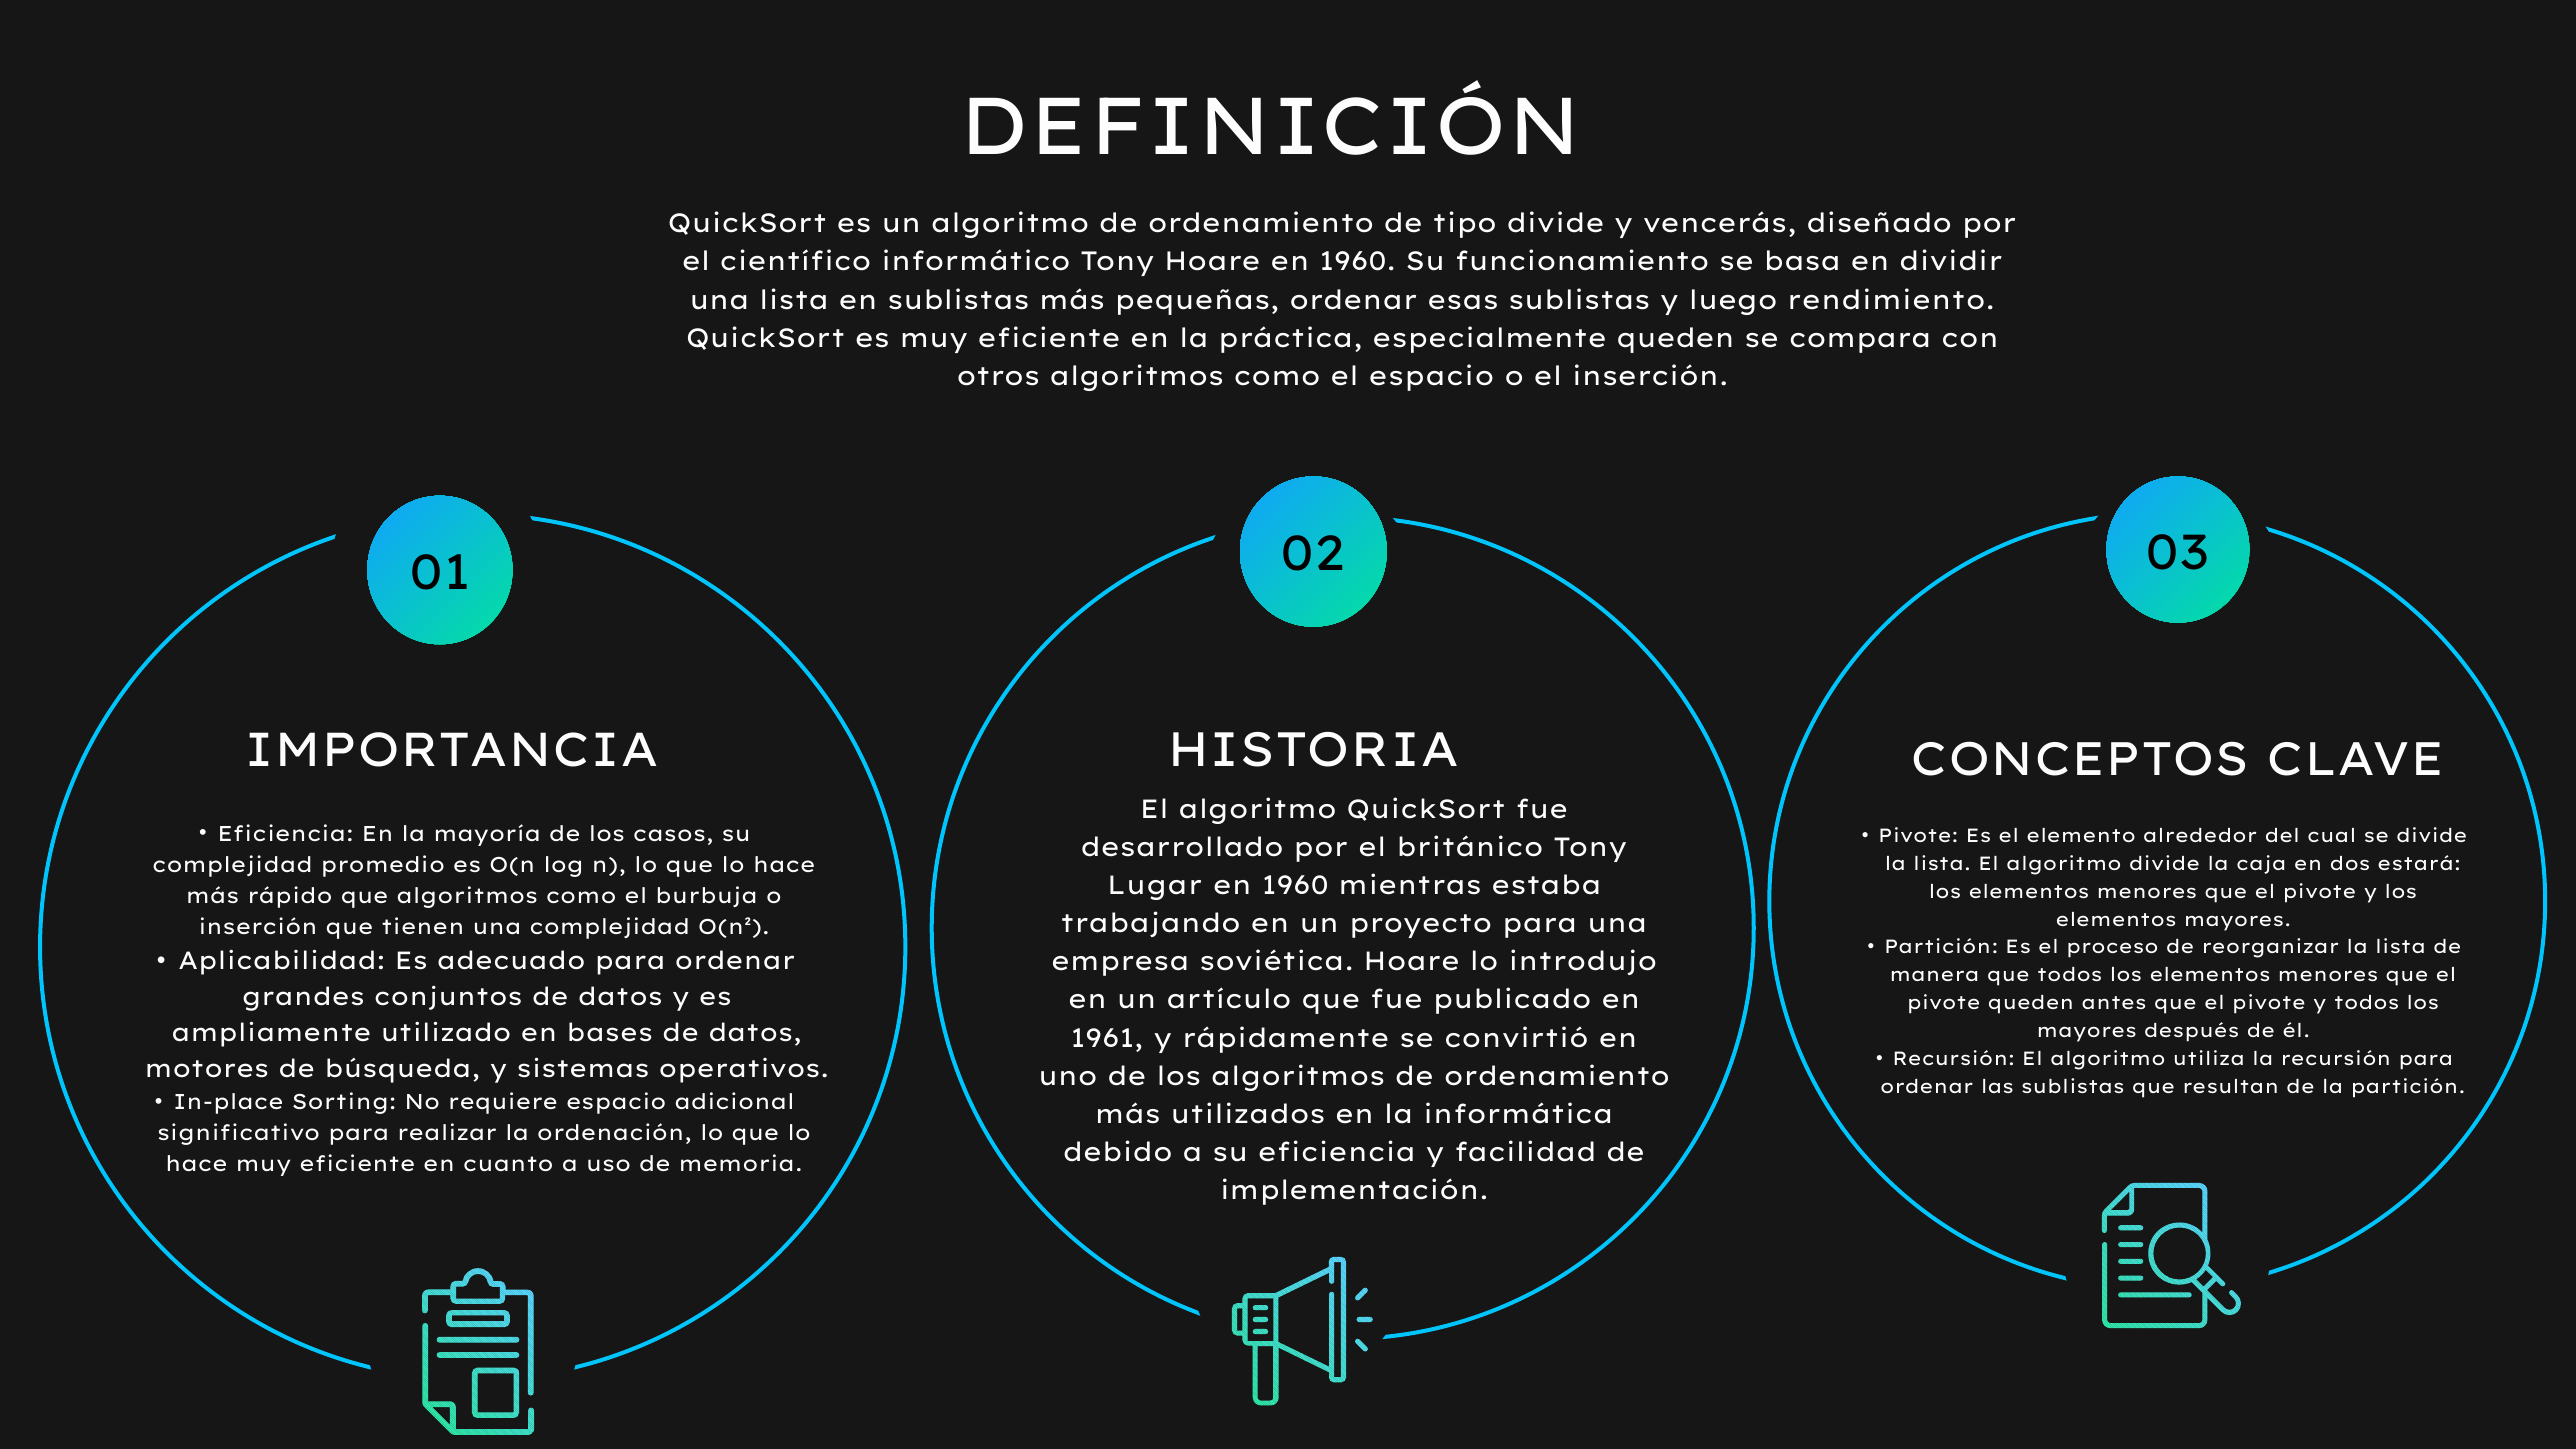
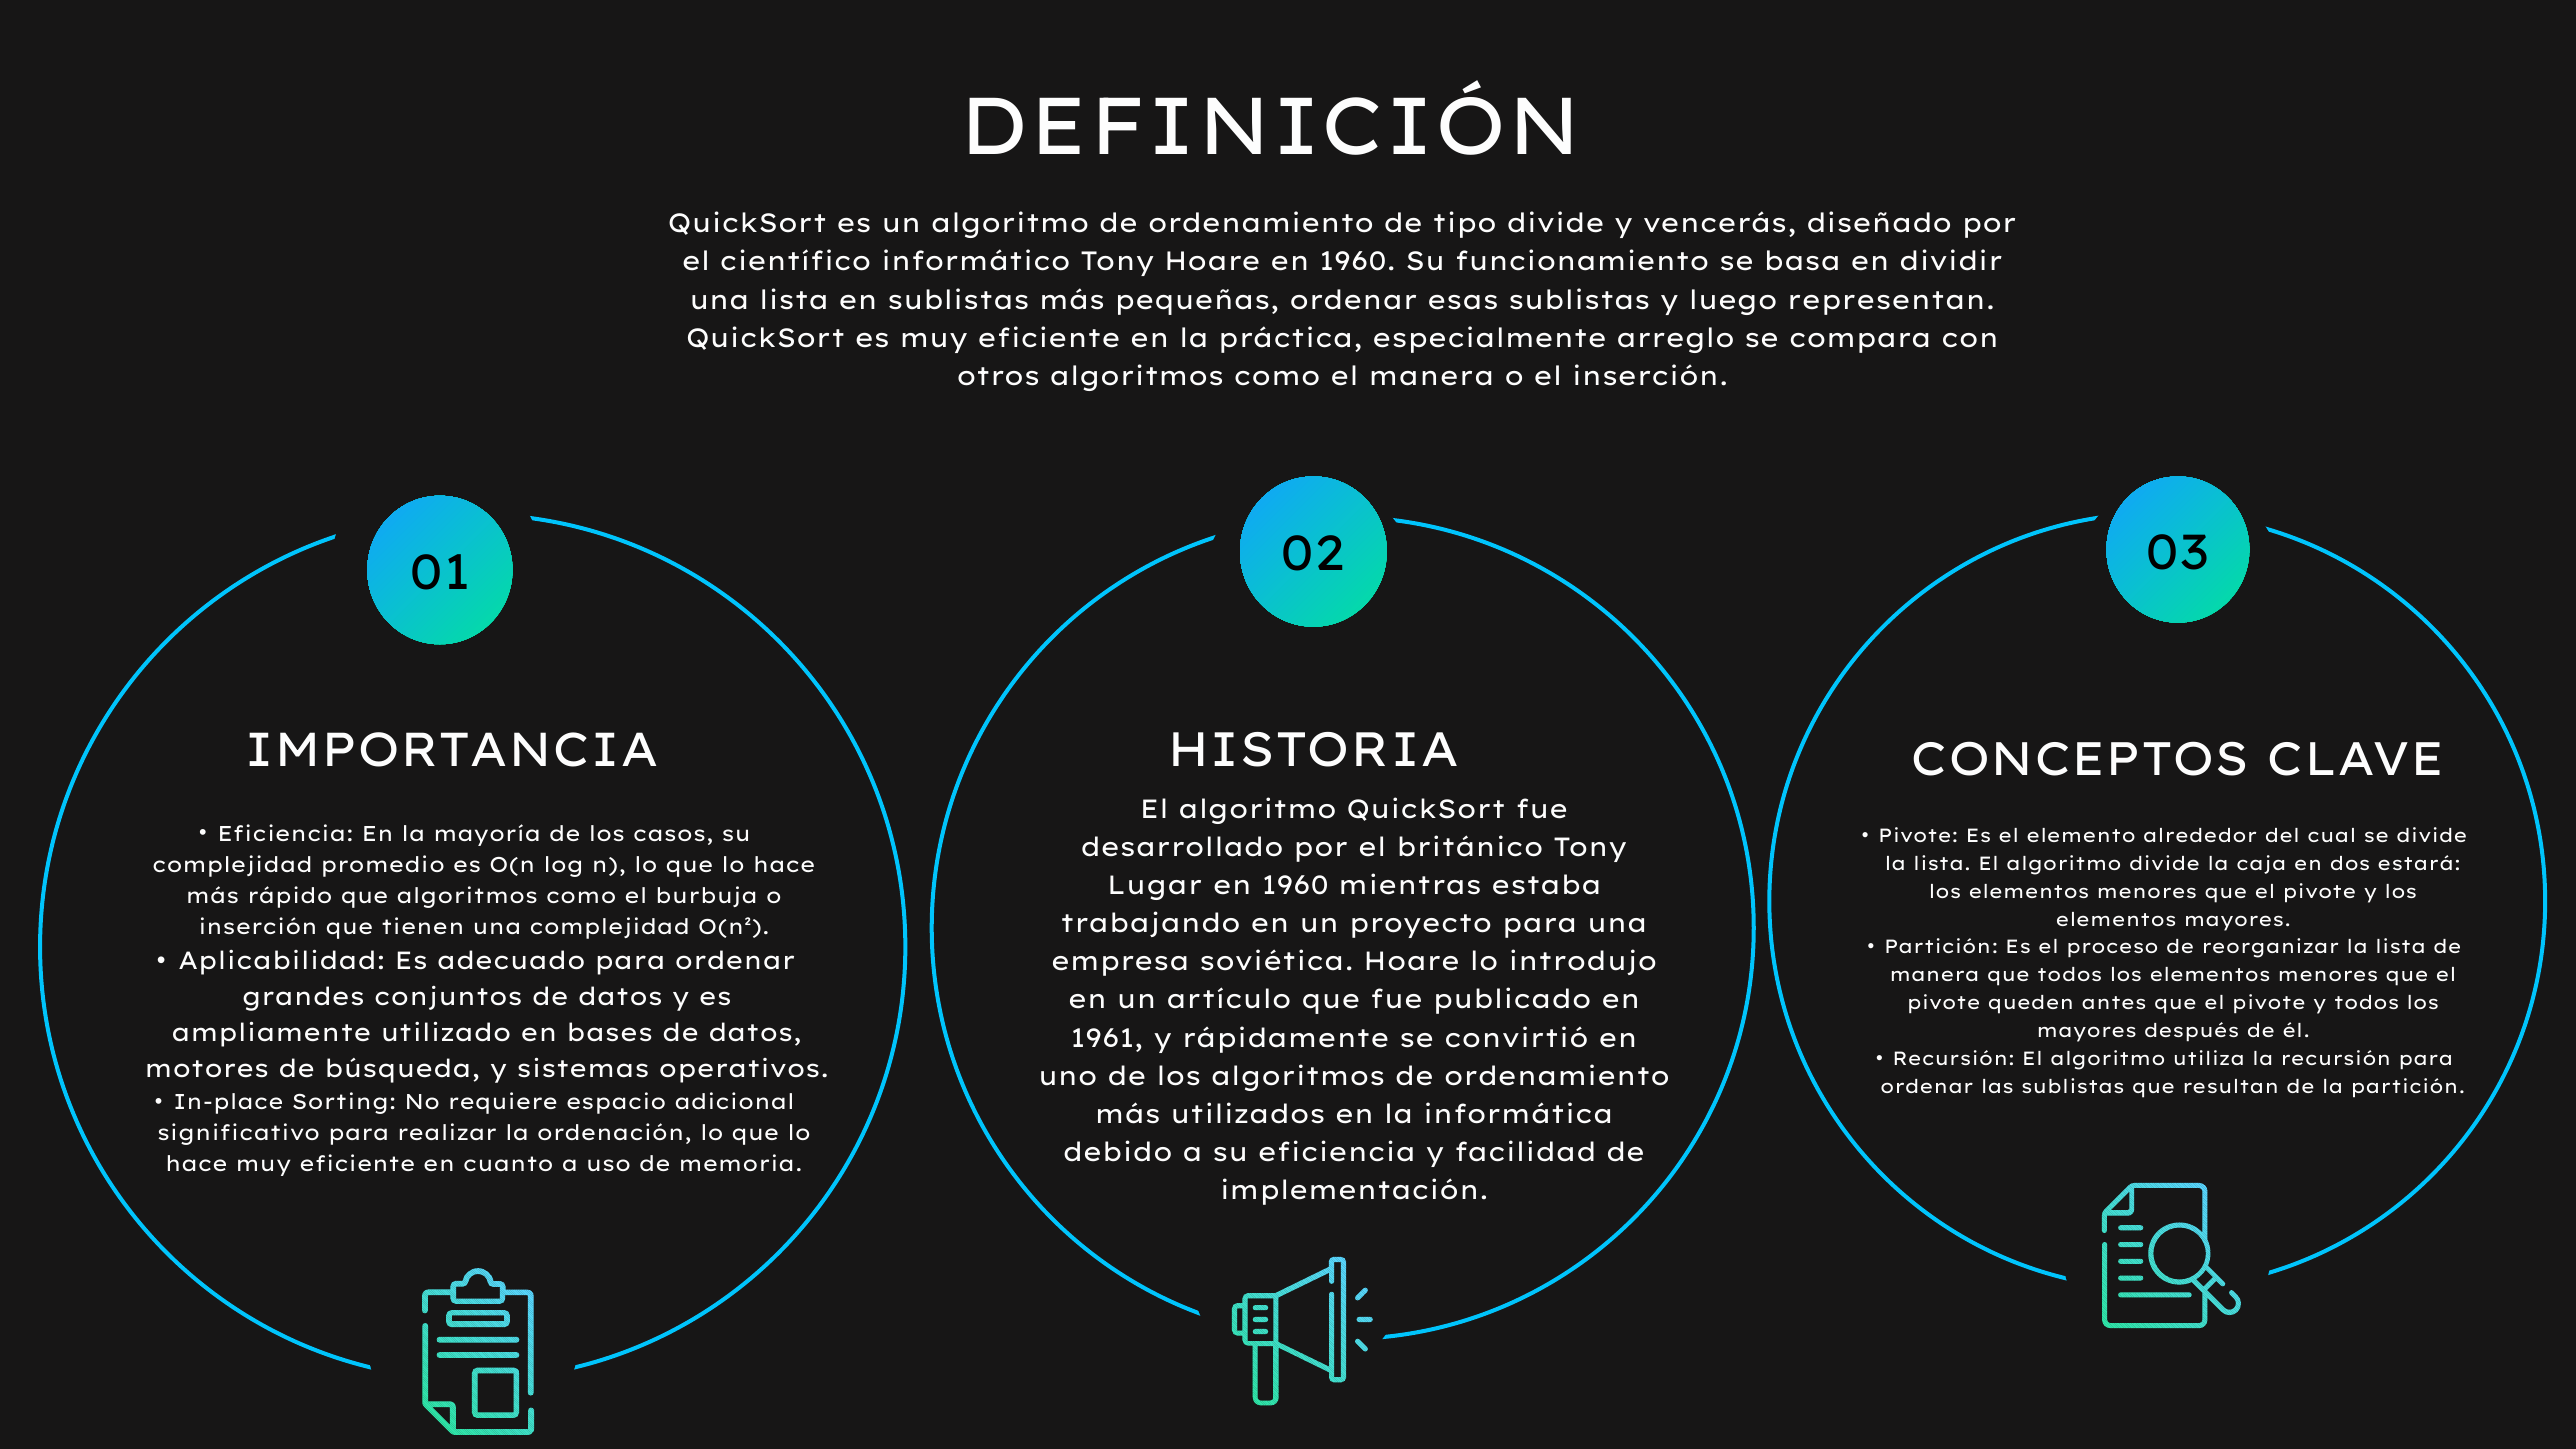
rendimiento: rendimiento -> representan (1891, 300)
especialmente queden: queden -> arreglo (1676, 339)
el espacio: espacio -> manera (1432, 377)
